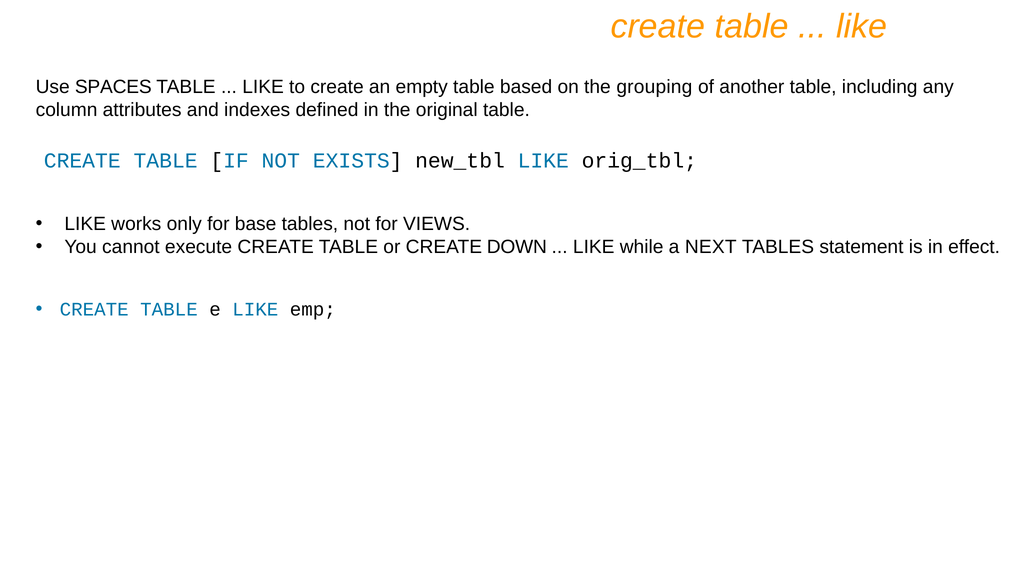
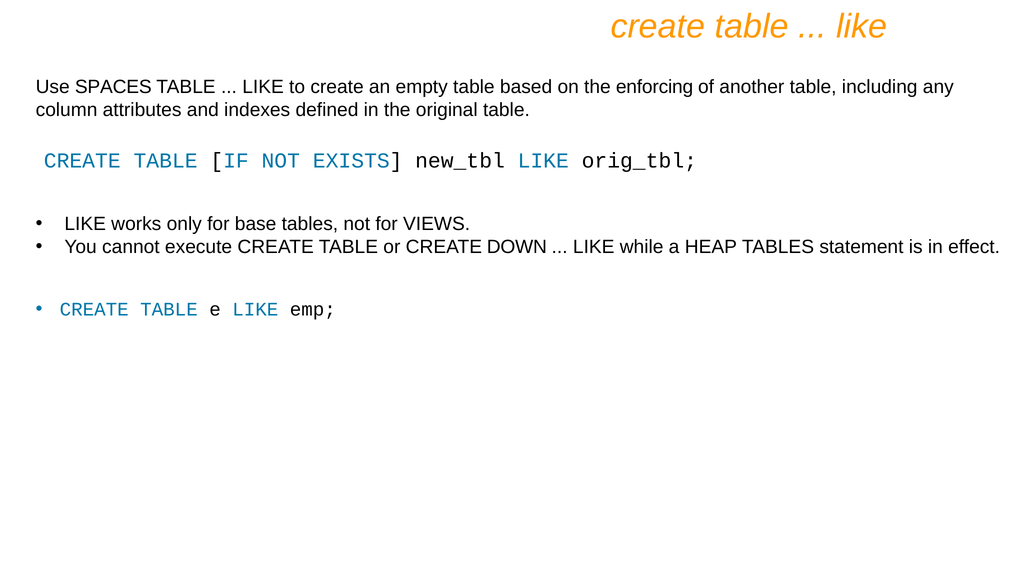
grouping: grouping -> enforcing (655, 87)
NEXT: NEXT -> HEAP (711, 247)
